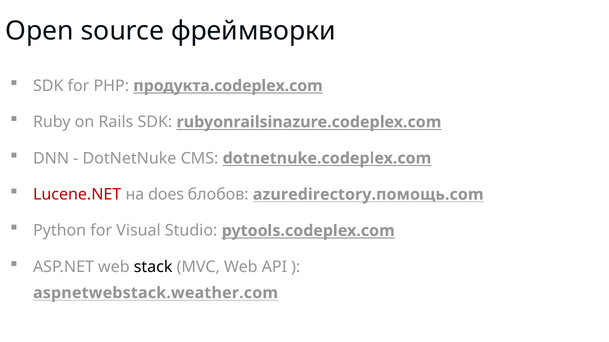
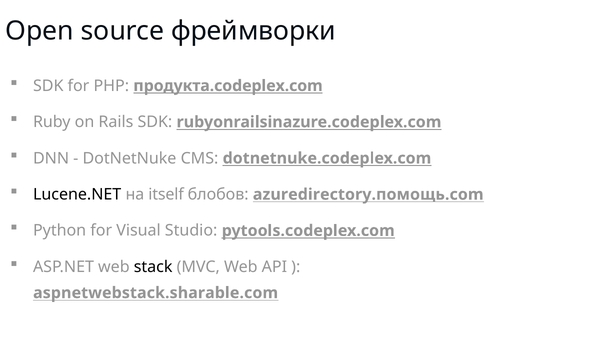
Lucene.NET colour: red -> black (77, 195)
does: does -> itself (166, 195)
aspnetwebstack.weather.com: aspnetwebstack.weather.com -> aspnetwebstack.sharable.com (156, 293)
